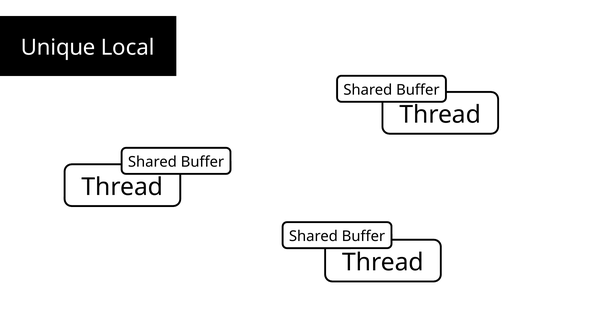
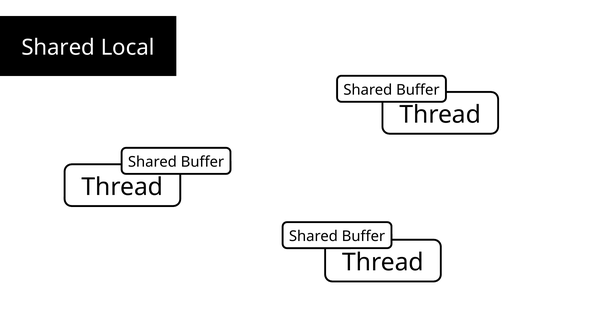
Unique: Unique -> Shared (58, 48)
